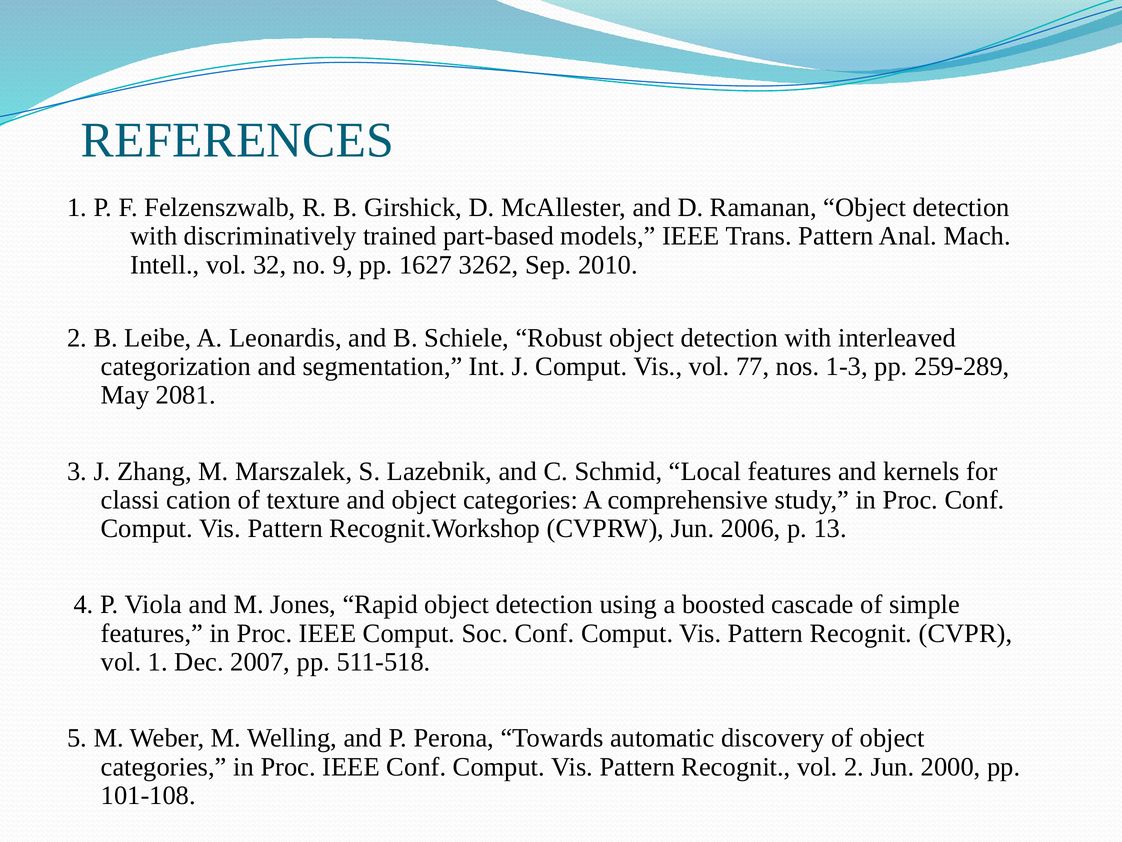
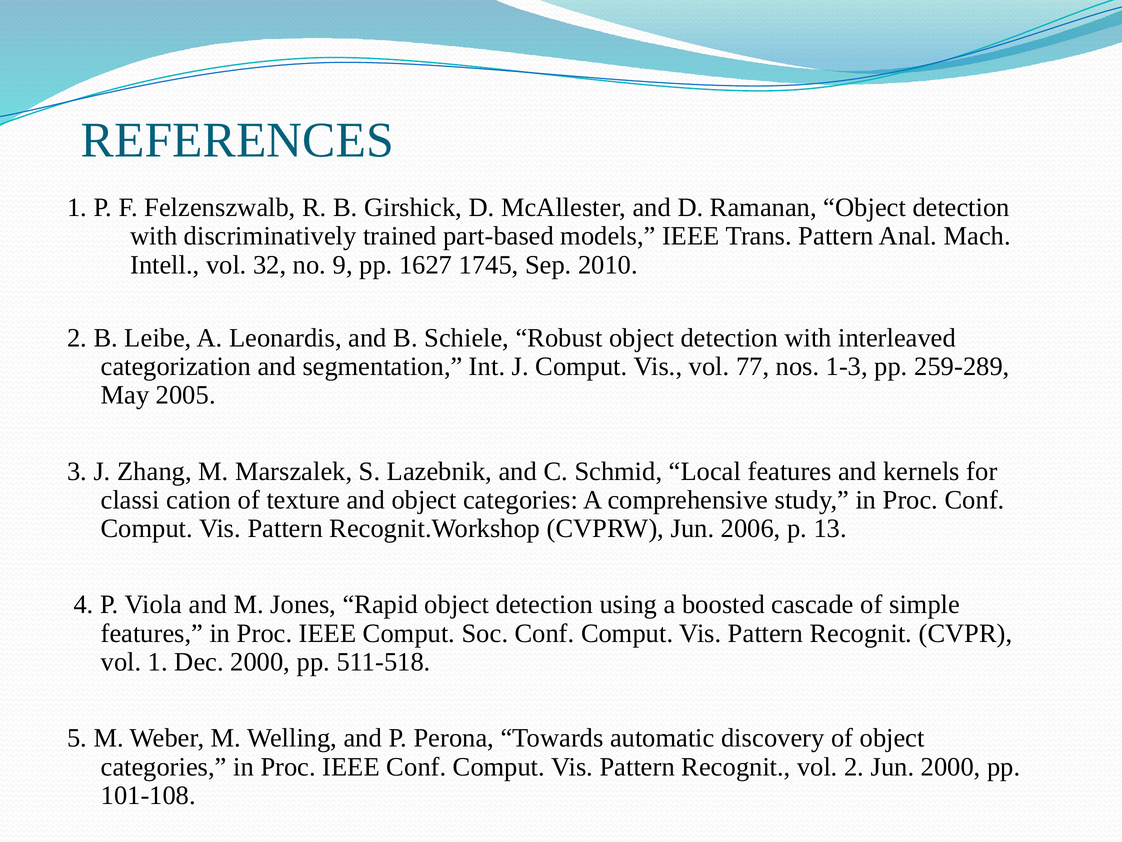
3262: 3262 -> 1745 (489, 265)
2081: 2081 -> 2005 (186, 395)
Dec 2007: 2007 -> 2000 (260, 662)
